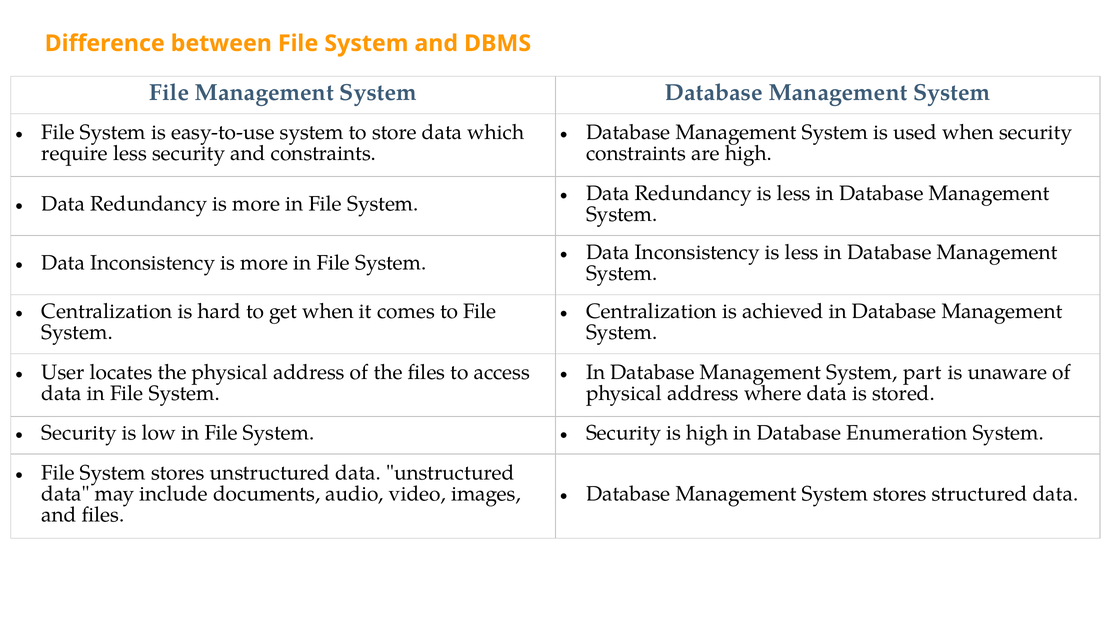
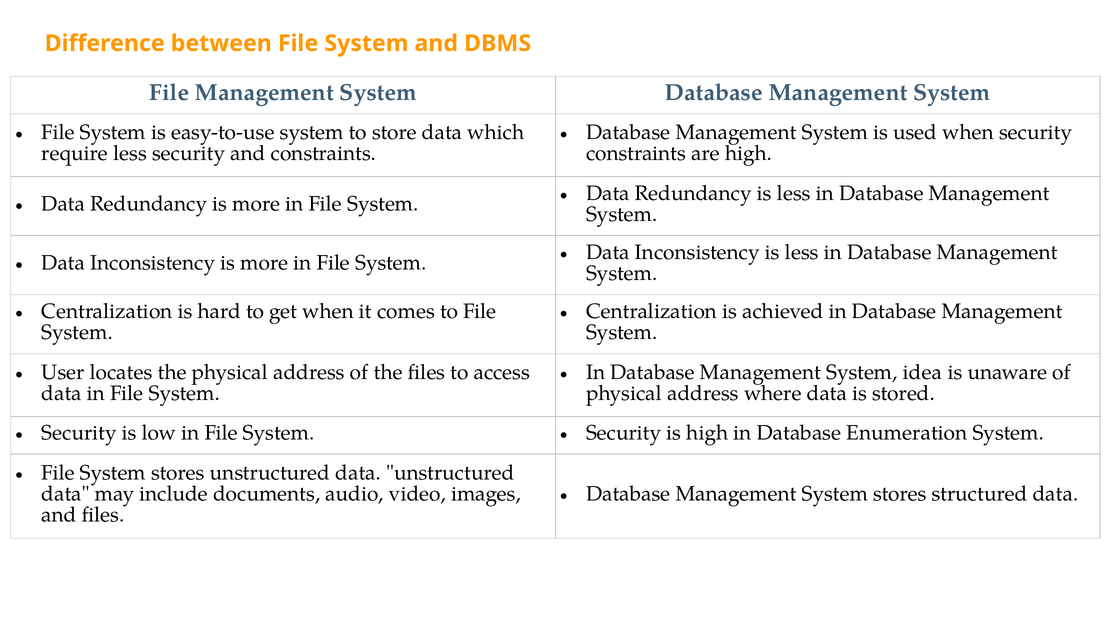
part: part -> idea (922, 372)
